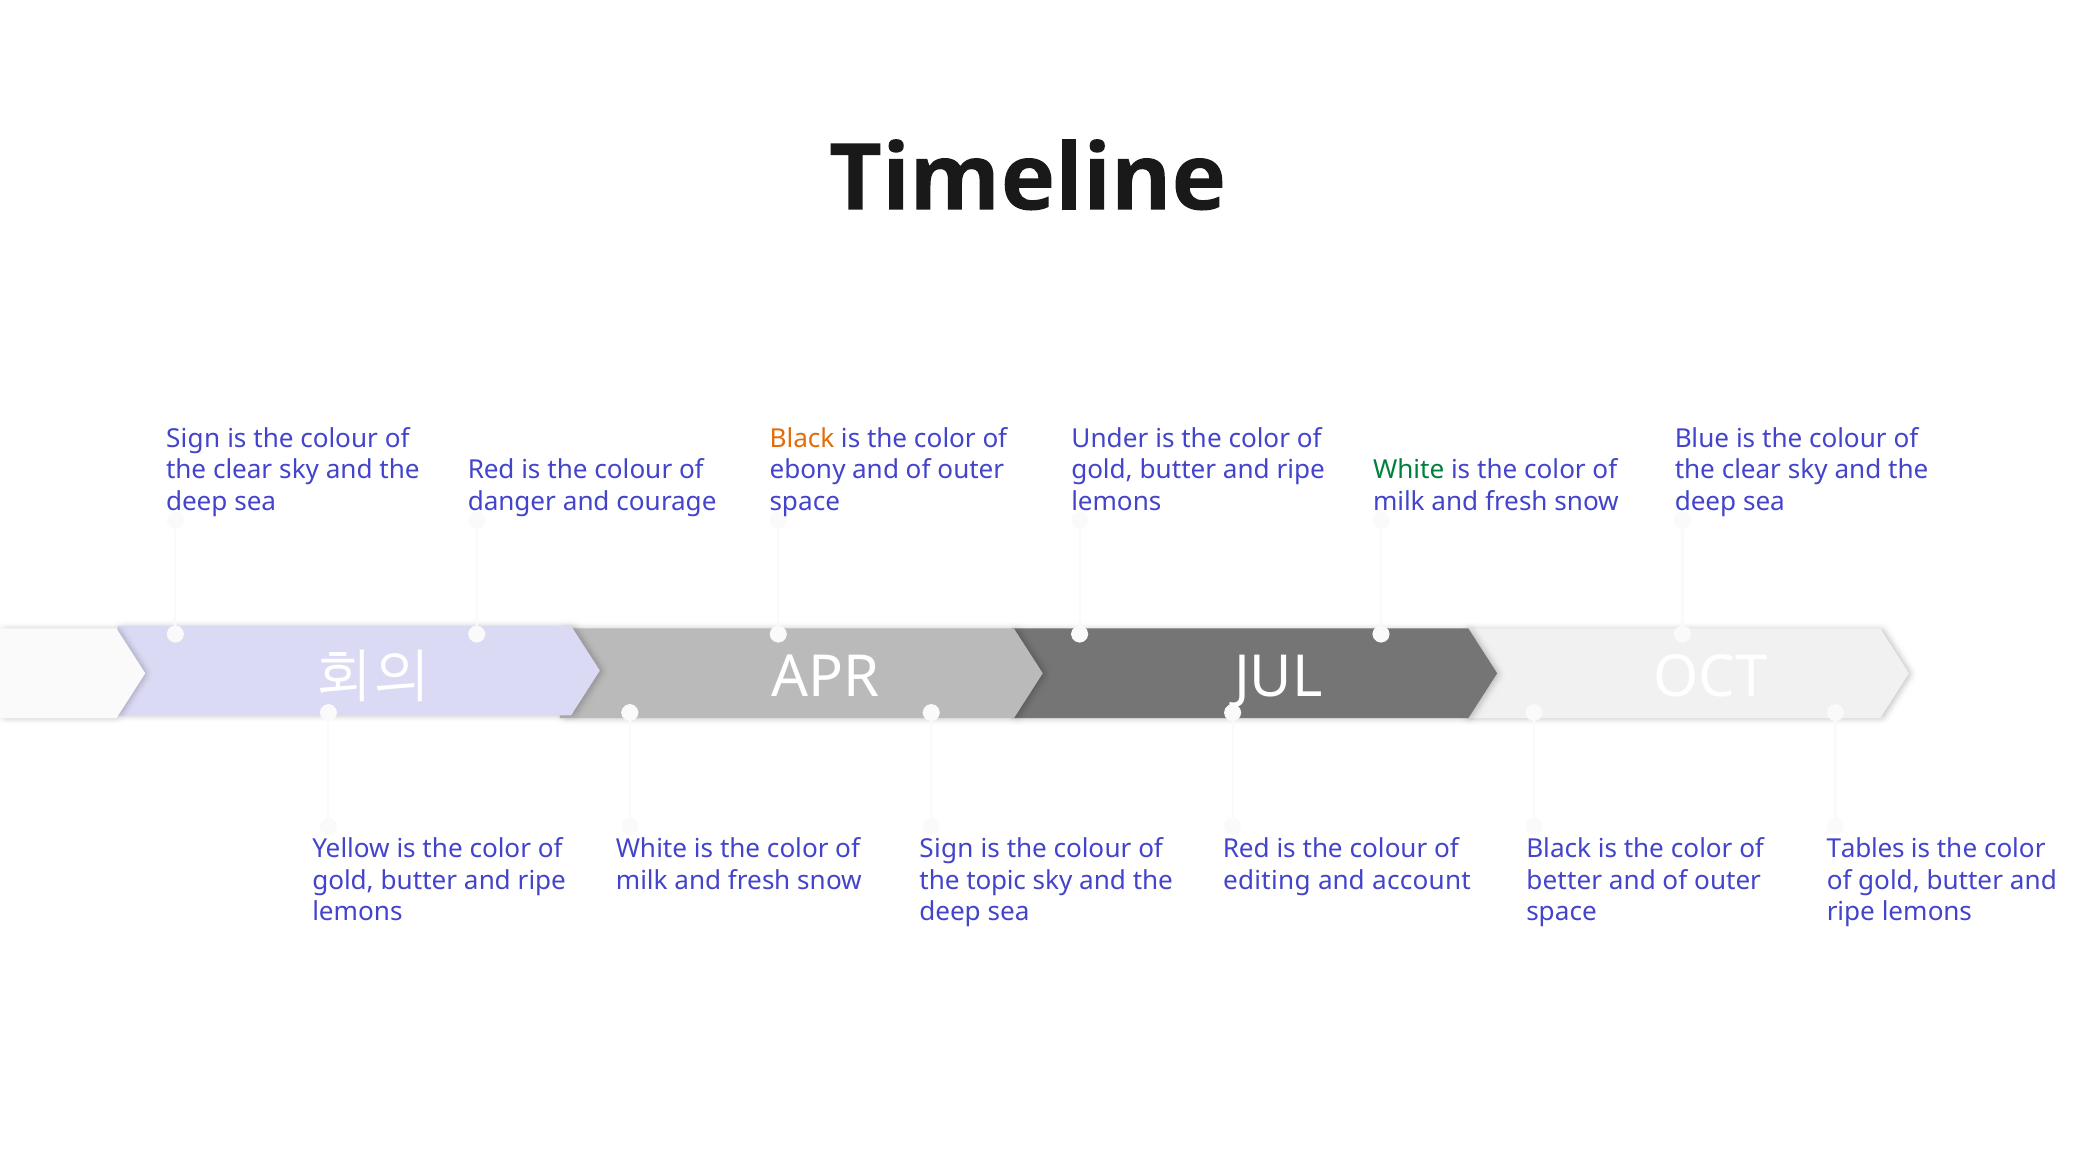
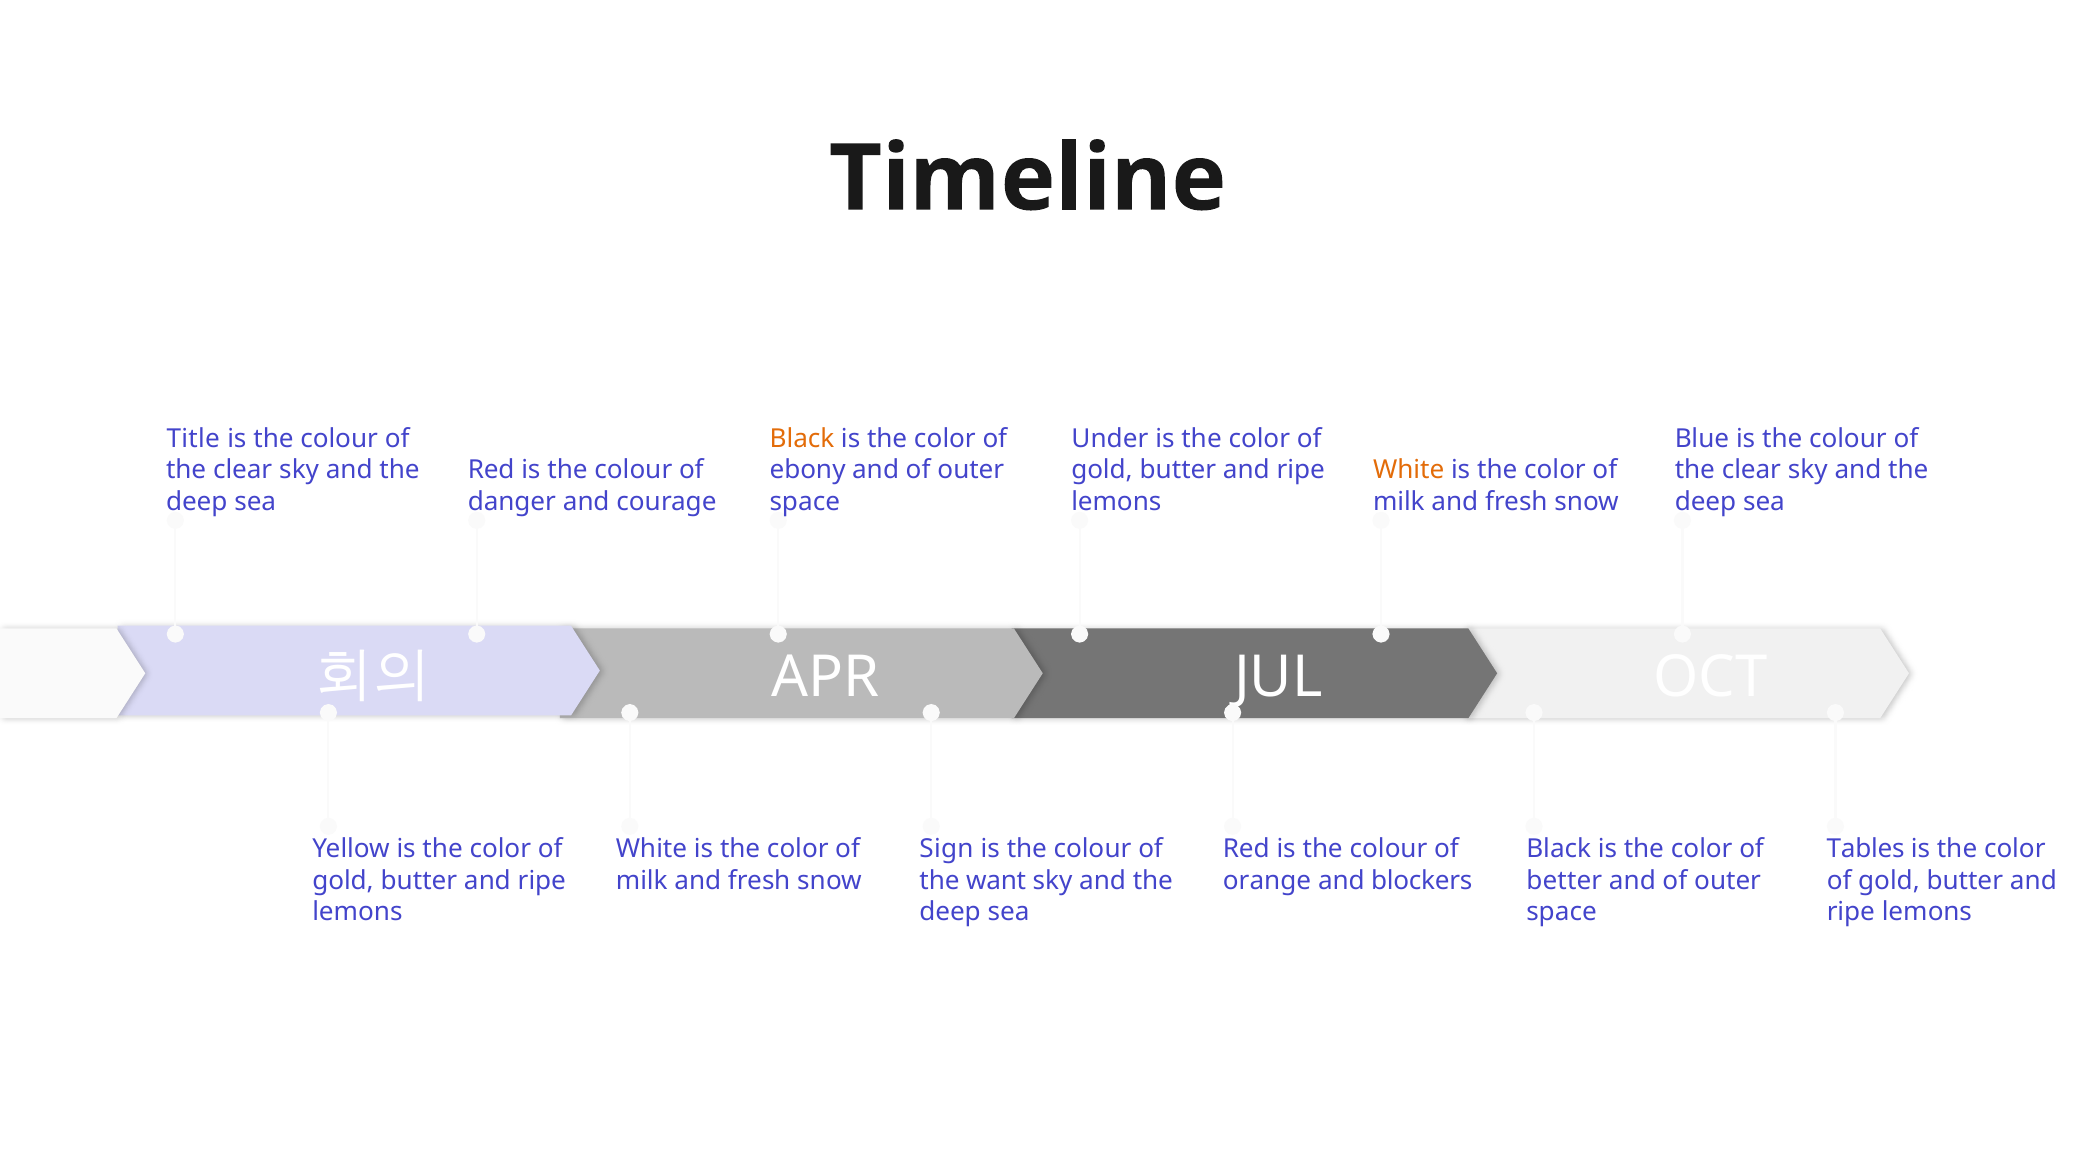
Sign: Sign -> Title (193, 439)
White colour: green -> orange (1409, 470)
topic: topic -> want (996, 881)
editing: editing -> orange (1267, 881)
account: account -> blockers (1422, 881)
